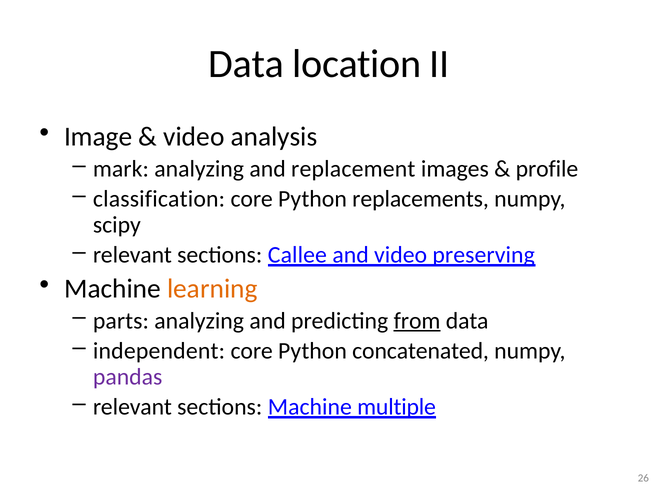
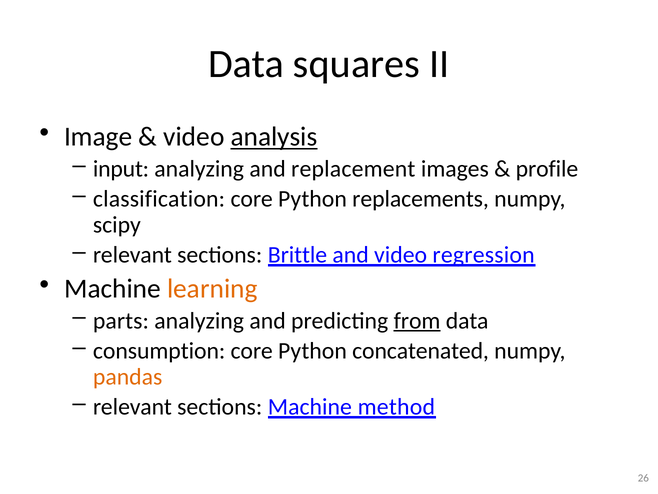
location: location -> squares (357, 64)
analysis underline: none -> present (274, 137)
mark: mark -> input (121, 169)
Callee: Callee -> Brittle (297, 255)
preserving: preserving -> regression (484, 255)
independent: independent -> consumption (159, 351)
pandas colour: purple -> orange (128, 376)
multiple: multiple -> method (396, 407)
